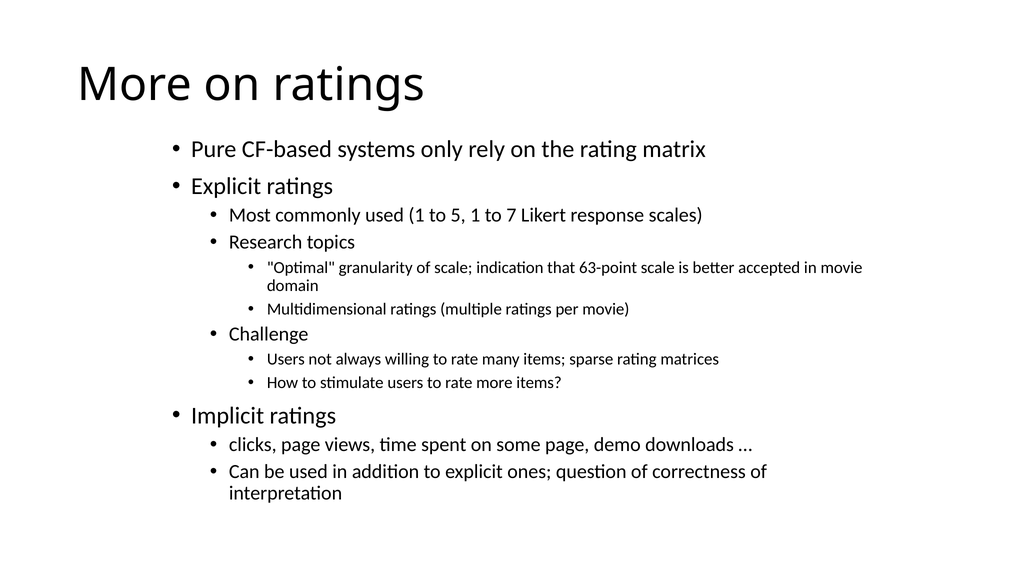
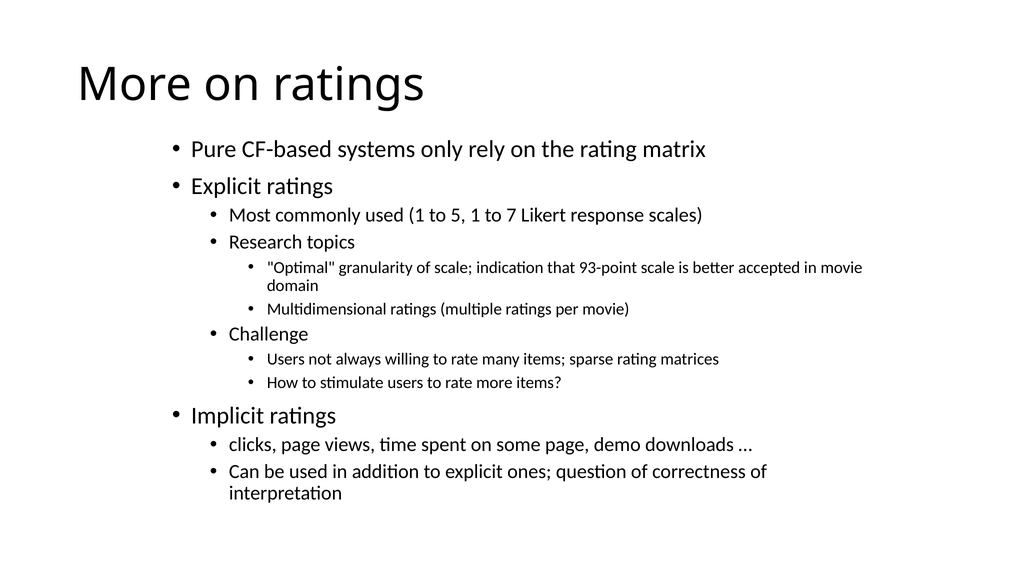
63-point: 63-point -> 93-point (608, 268)
